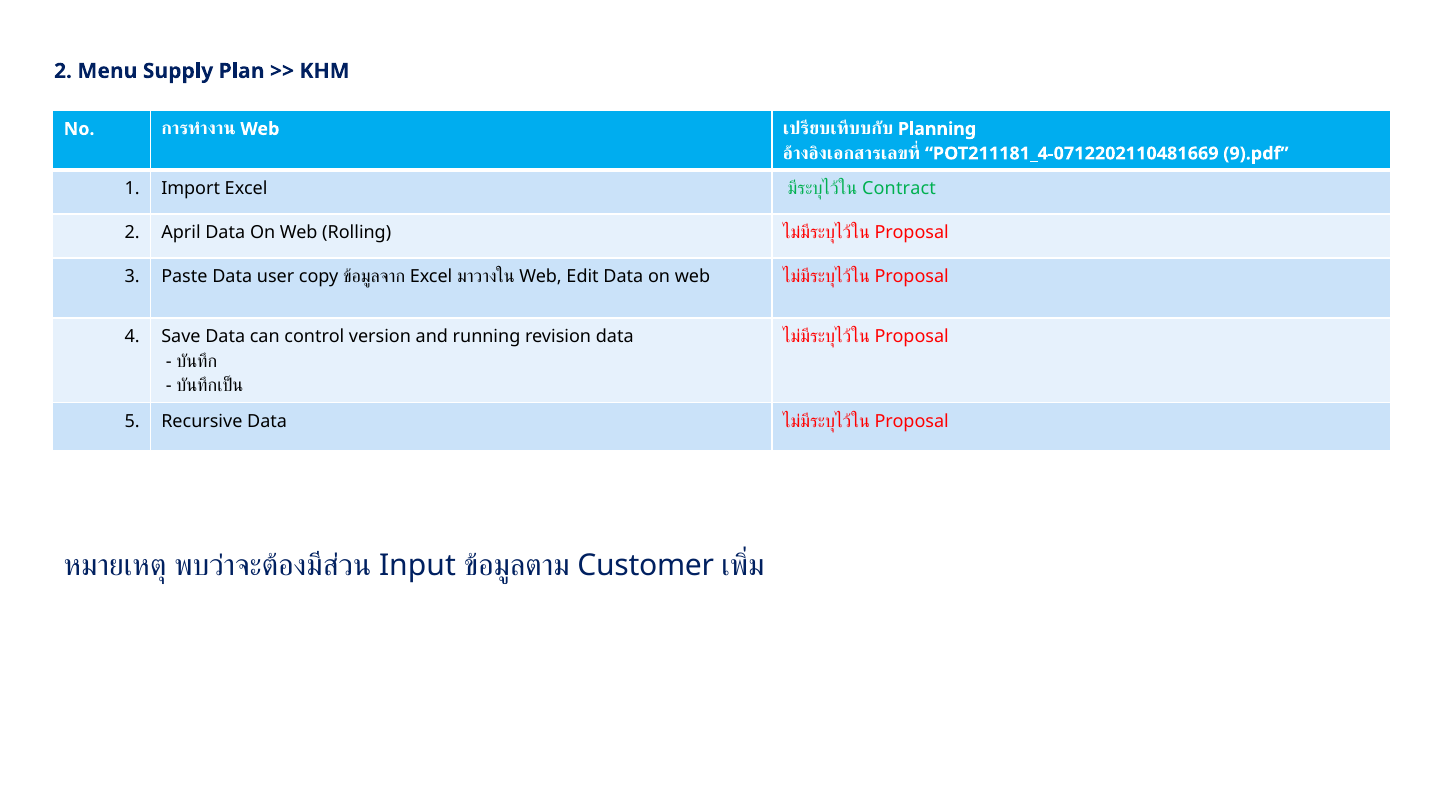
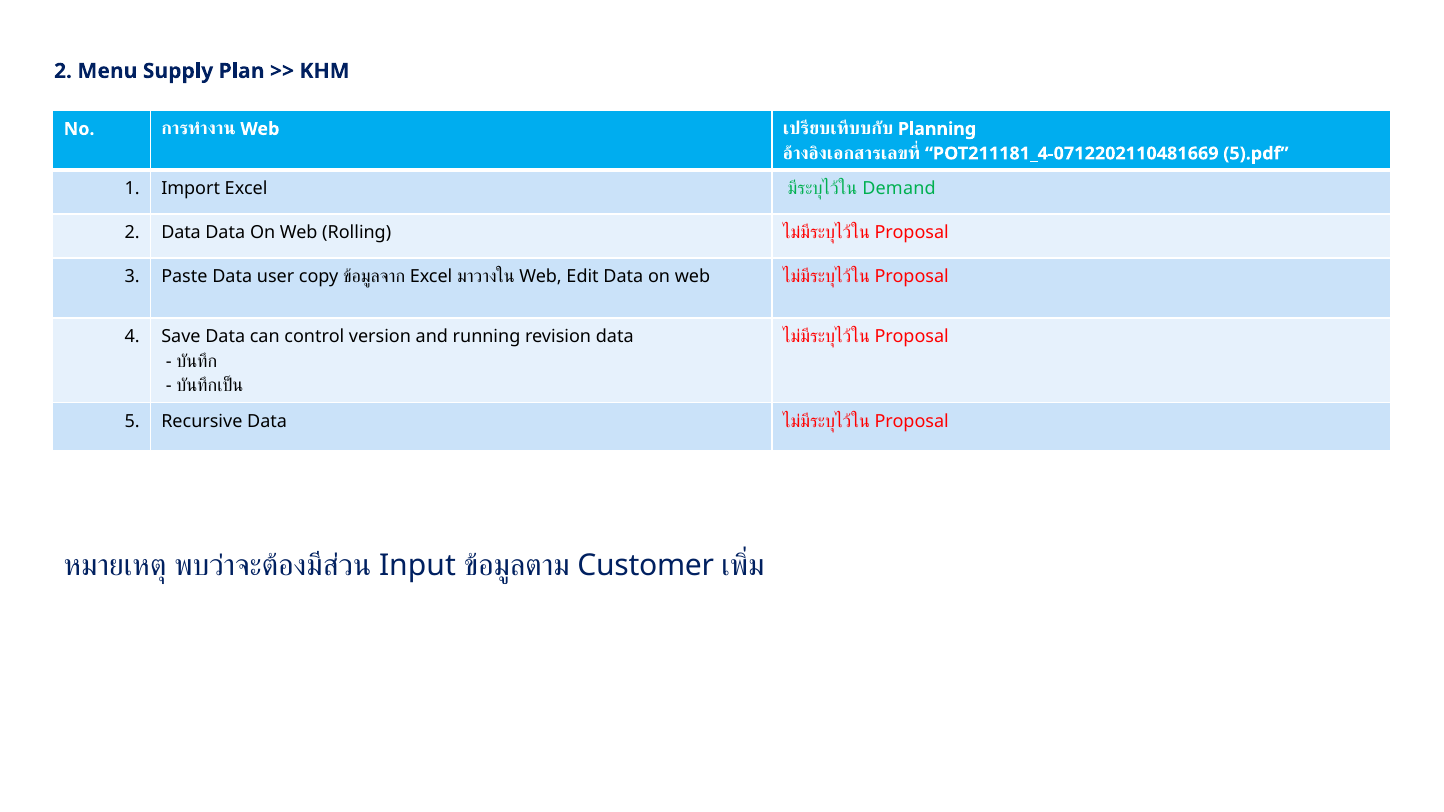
9).pdf: 9).pdf -> 5).pdf (1256, 154)
Contract: Contract -> Demand (899, 189)
2 April: April -> Data (181, 233)
